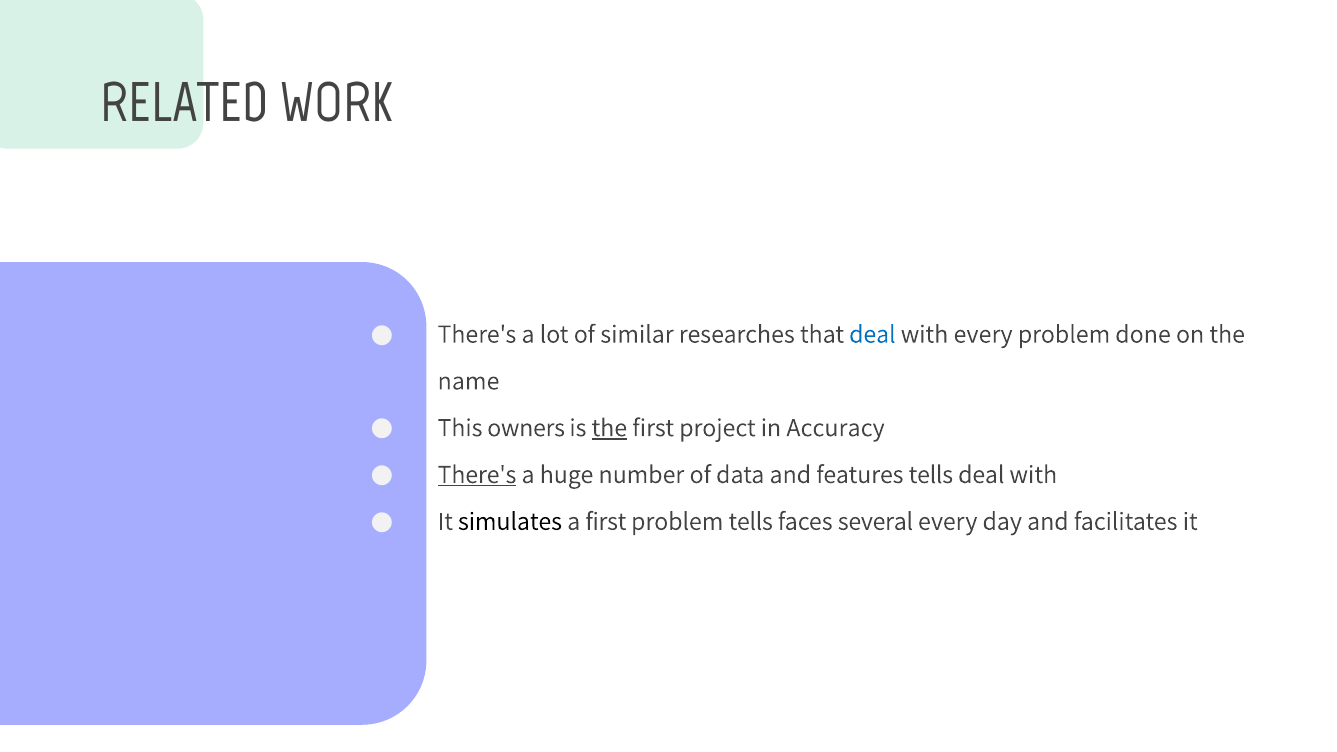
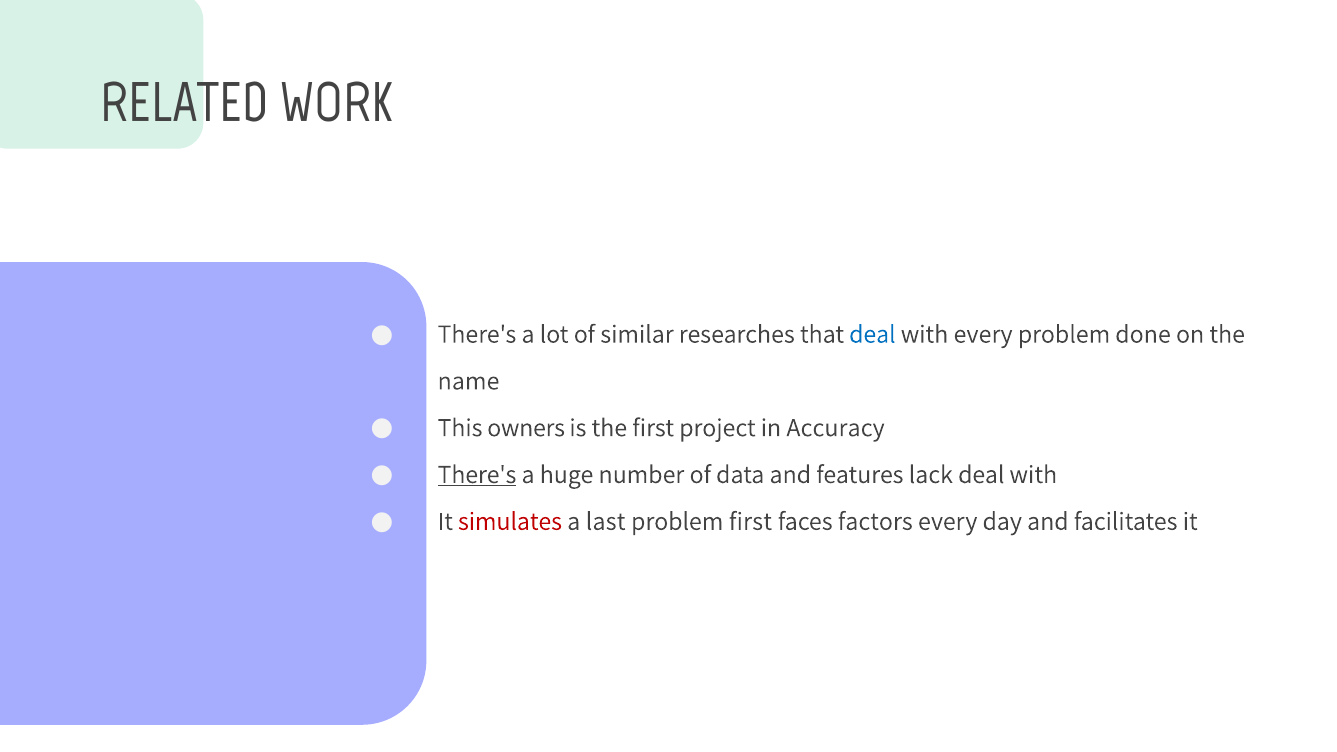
the underline: present -> none (609, 428)
features tells: tells -> lack (931, 474)
simulates colour: black -> red (510, 521)
a first: first -> last (606, 521)
problem tells: tells -> first (750, 521)
several: several -> factors (875, 521)
